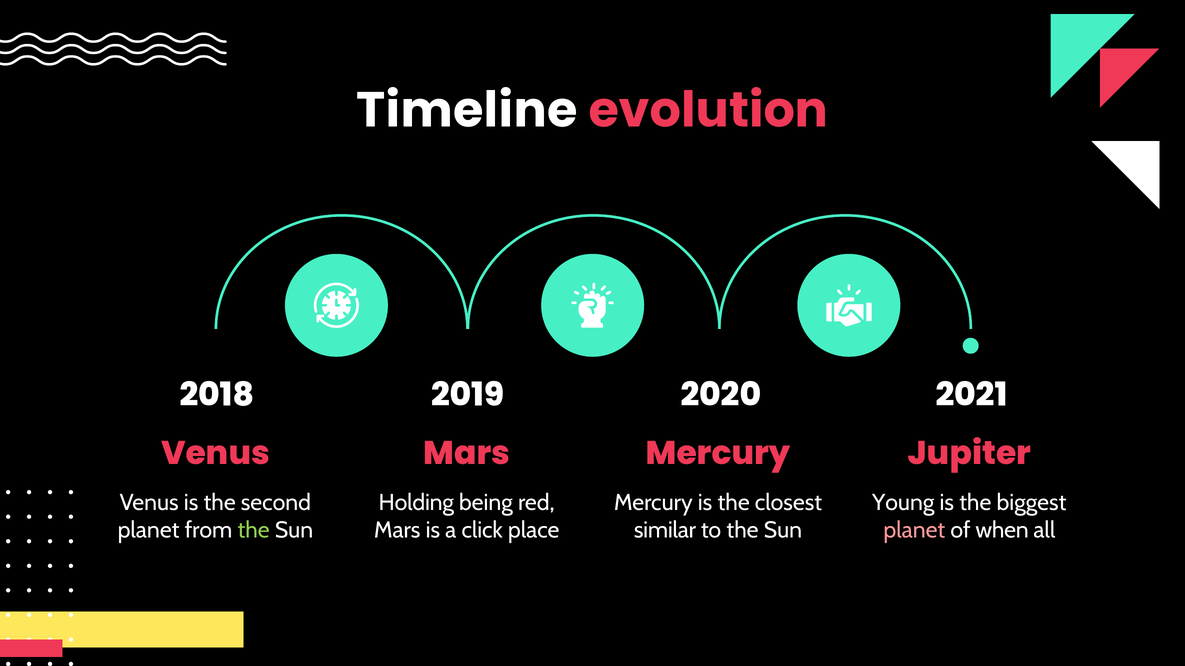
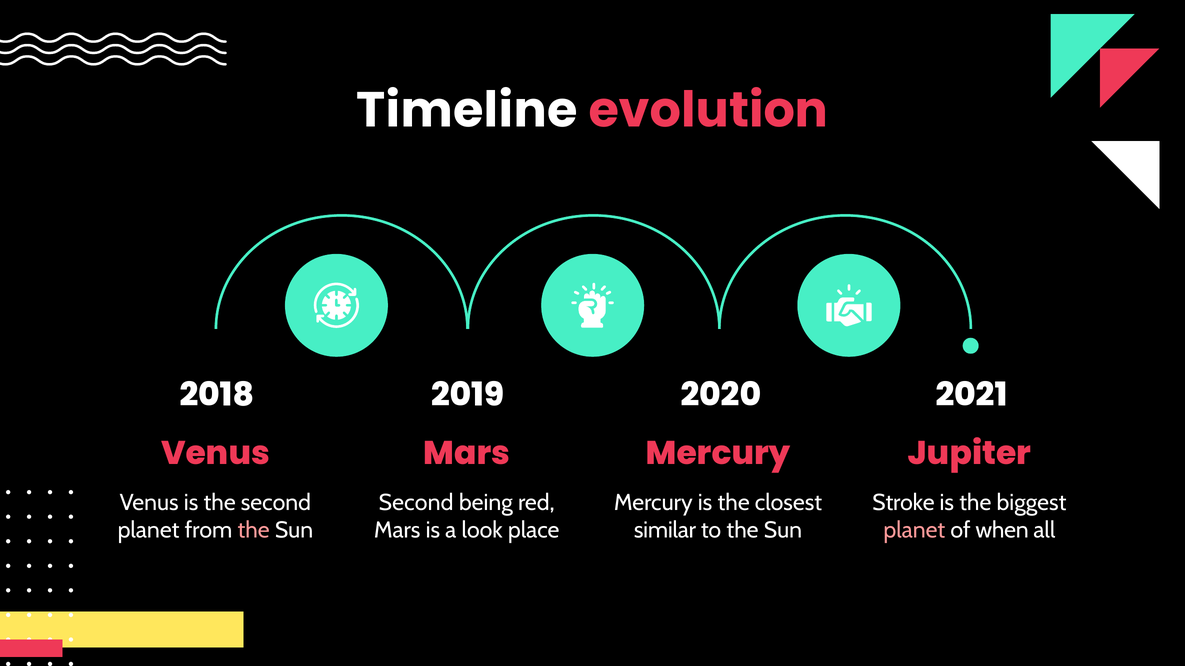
Holding: Holding -> Second (416, 503)
Young: Young -> Stroke (903, 503)
the colour: light green -> pink (254, 531)
click: click -> look (482, 531)
